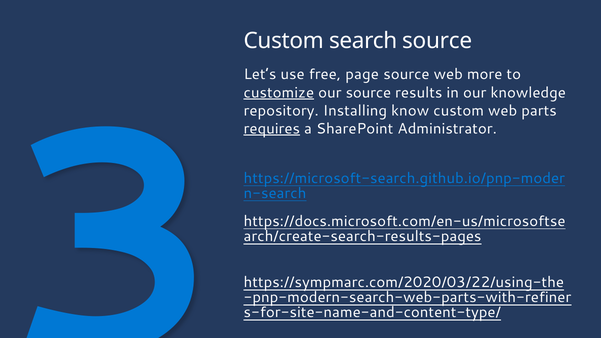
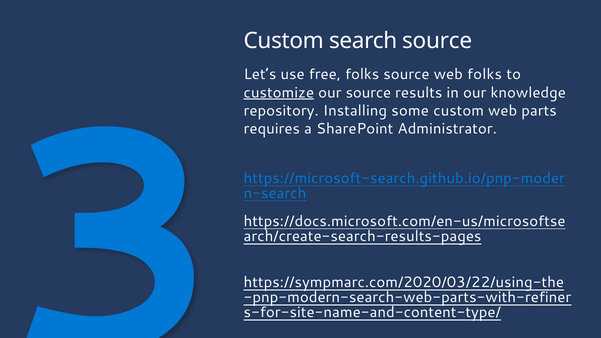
free page: page -> folks (362, 75)
web more: more -> folks (485, 75)
know: know -> some (410, 111)
requires underline: present -> none (272, 129)
